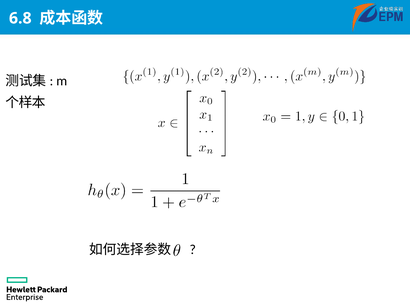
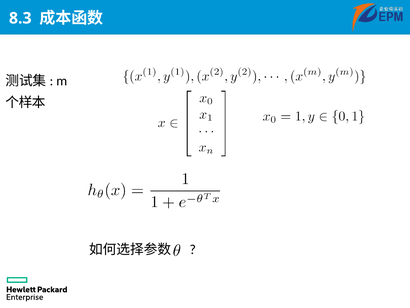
6.8: 6.8 -> 8.3 (20, 18)
